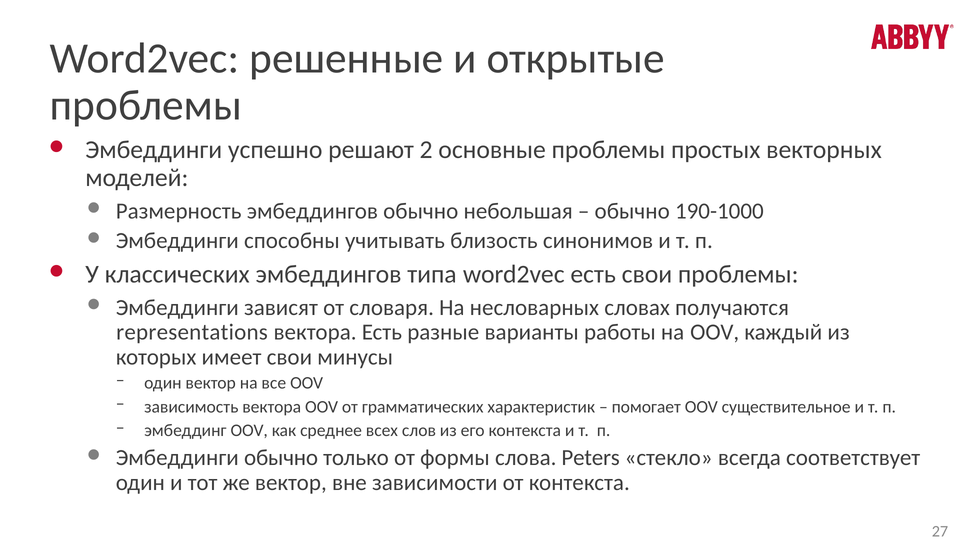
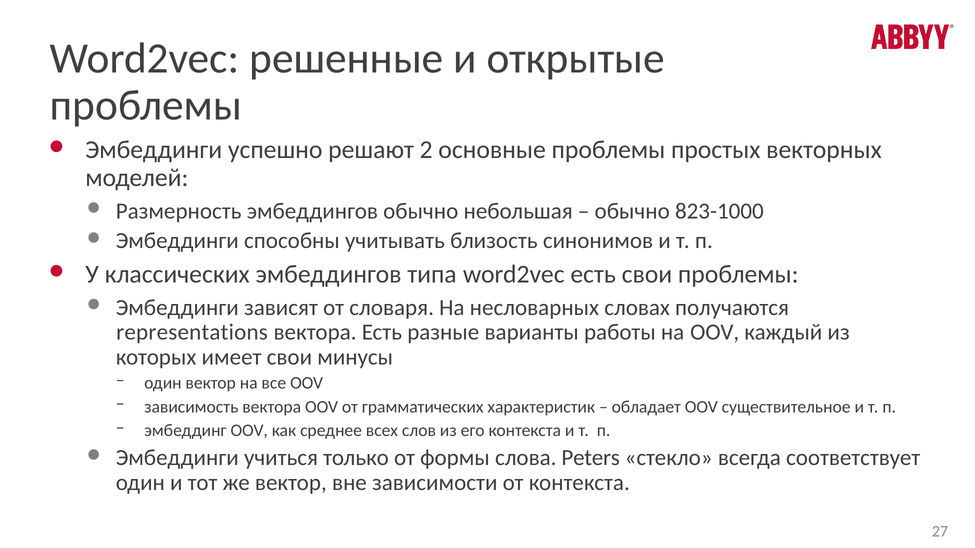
190-1000: 190-1000 -> 823-1000 (719, 211)
помогает: помогает -> обладает (646, 407)
Эмбеддинги обычно: обычно -> учиться (281, 458)
